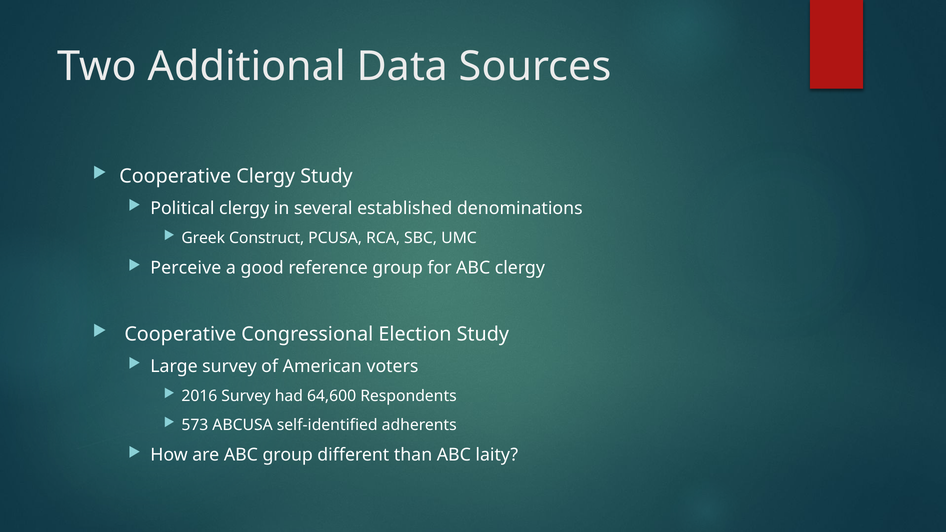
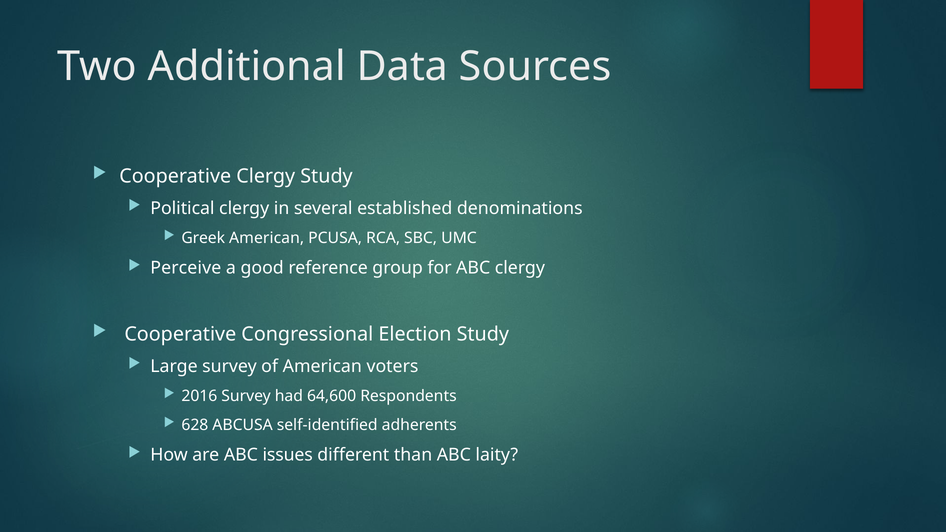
Greek Construct: Construct -> American (267, 238)
573: 573 -> 628 (195, 425)
ABC group: group -> issues (288, 455)
